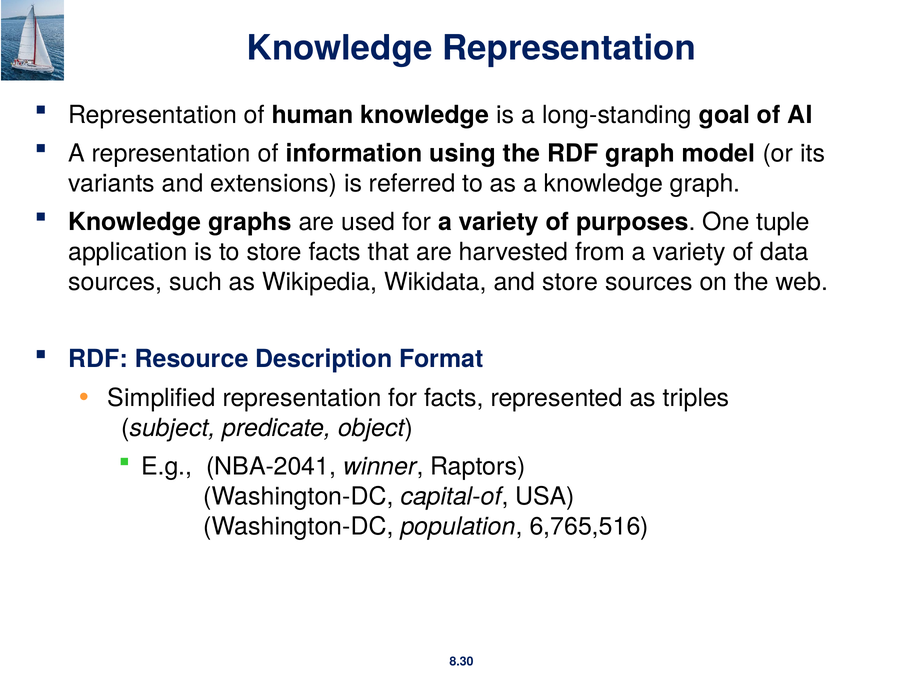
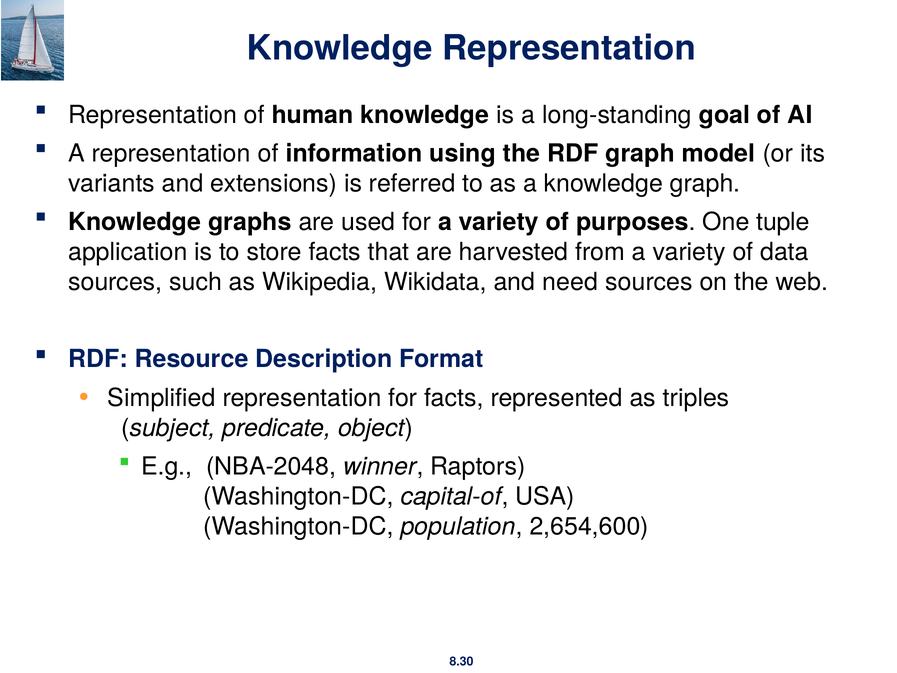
and store: store -> need (570, 282)
NBA-2041: NBA-2041 -> NBA-2048 (271, 466)
6,765,516: 6,765,516 -> 2,654,600 (589, 526)
